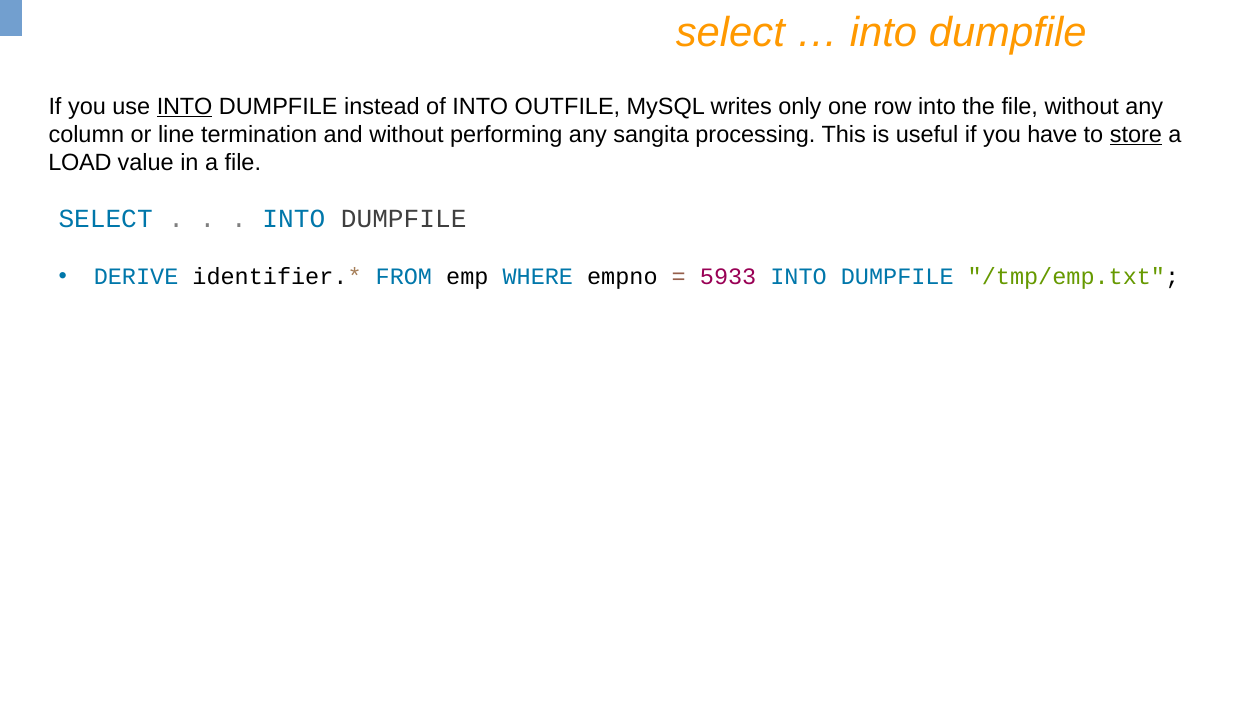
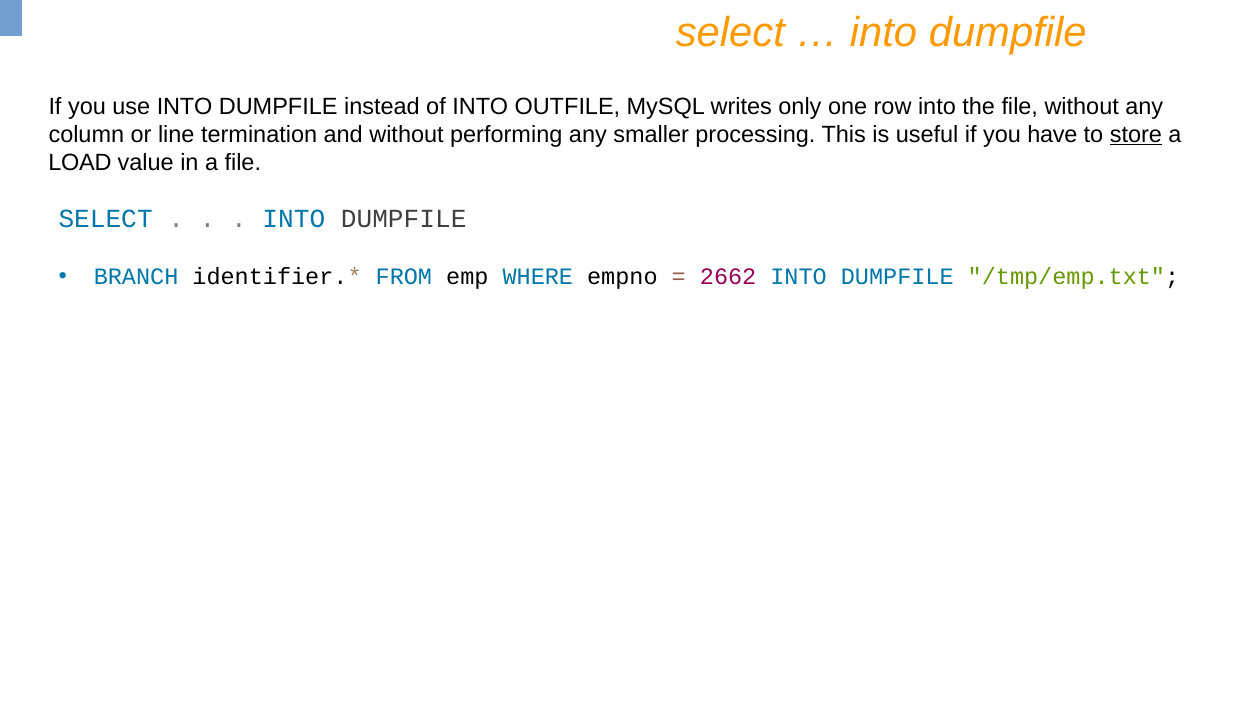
INTO underline: present -> none (185, 106)
sangita: sangita -> smaller (651, 135)
DERIVE: DERIVE -> BRANCH (136, 277)
5933: 5933 -> 2662 (728, 277)
